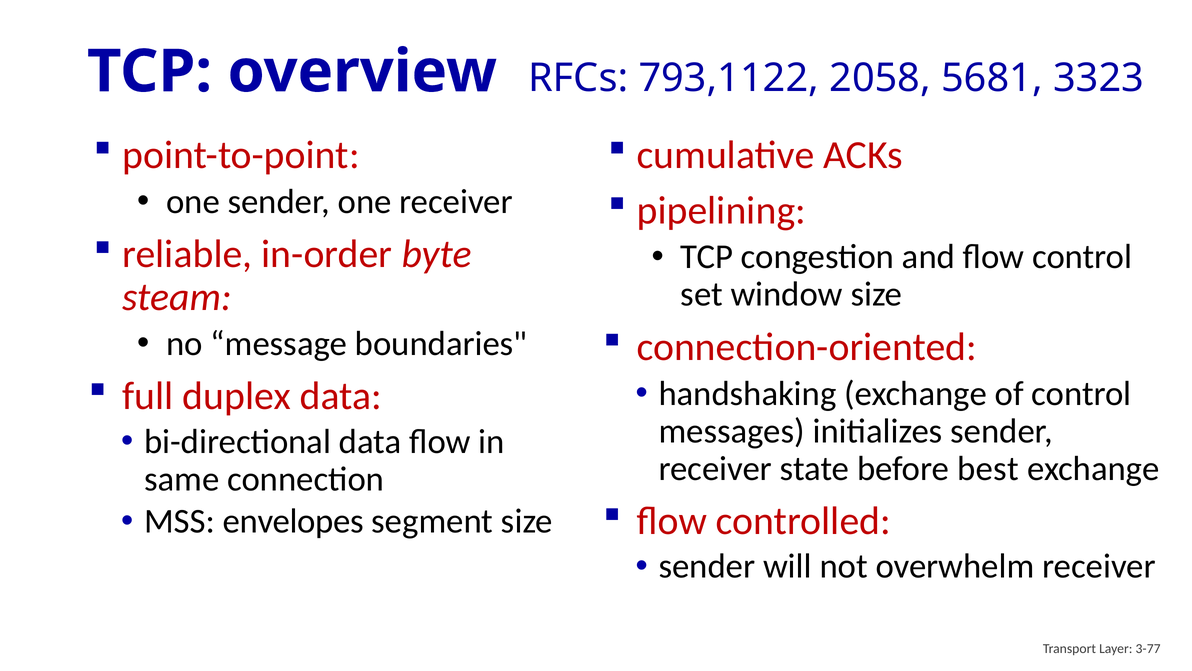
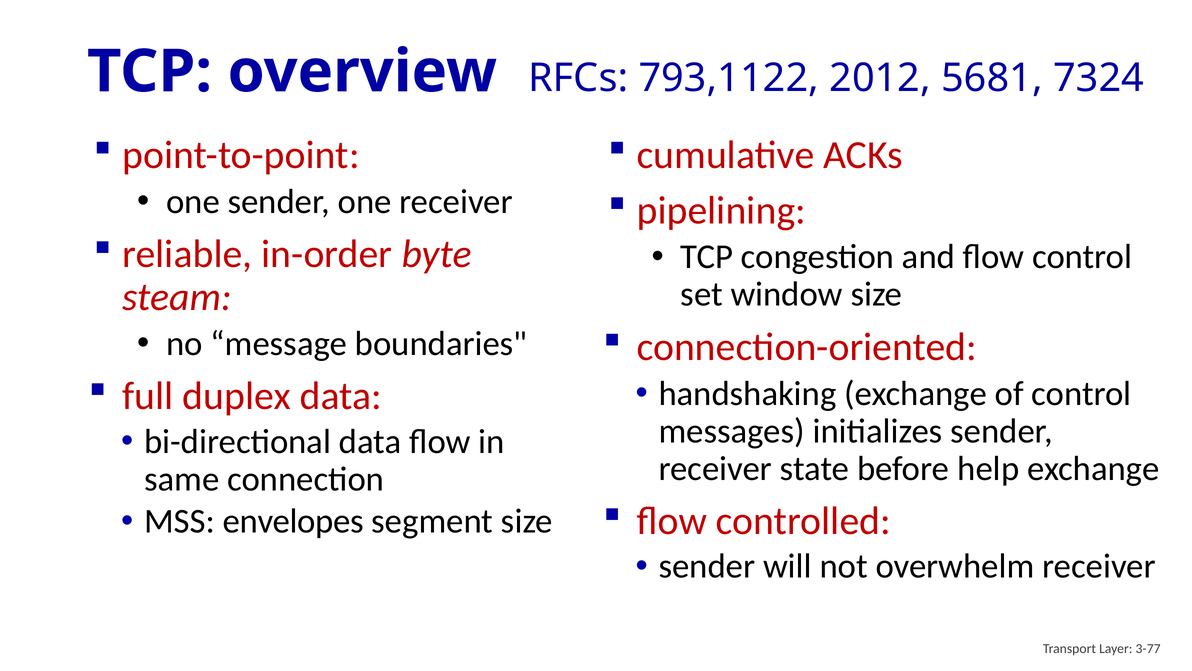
2058: 2058 -> 2012 (880, 78)
3323: 3323 -> 7324 (1099, 78)
best: best -> help (988, 468)
